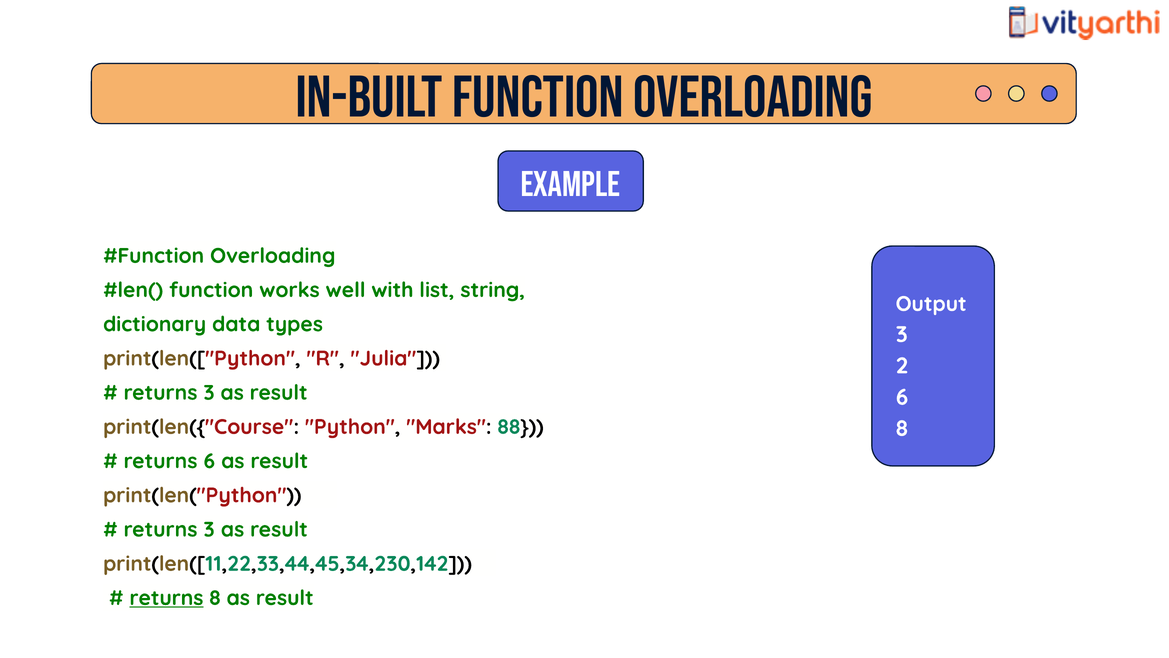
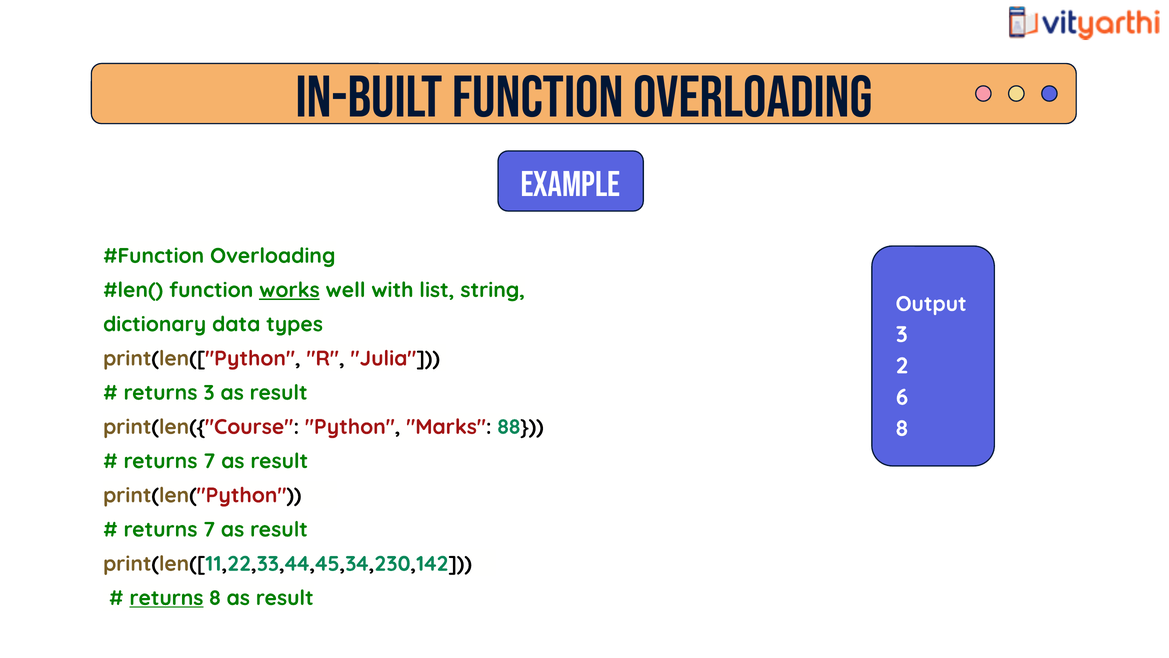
works underline: none -> present (289, 290)
6: 6 -> 7 (209, 461)
3: 3 -> 7 (209, 529)
